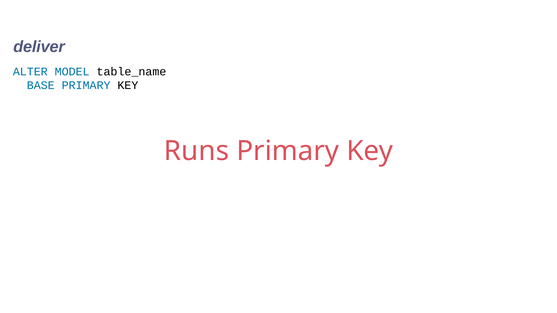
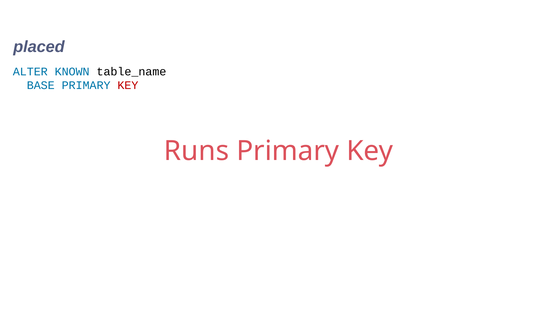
deliver: deliver -> placed (39, 47)
MODEL: MODEL -> KNOWN (72, 72)
KEY colour: black -> red (128, 86)
